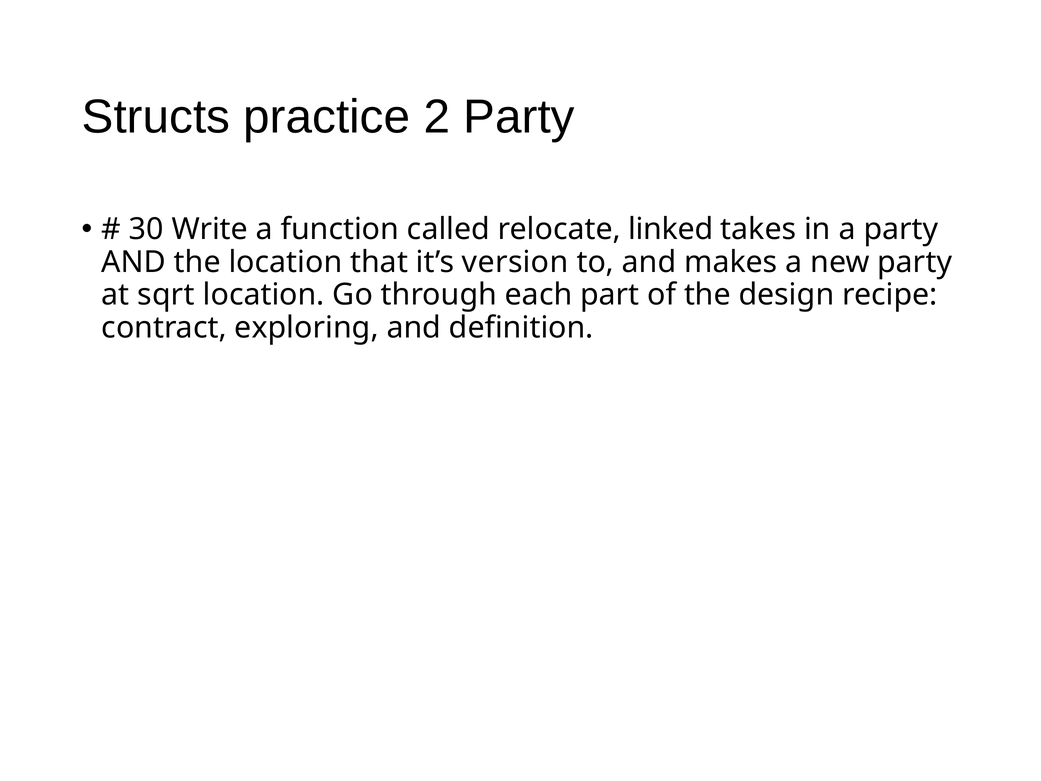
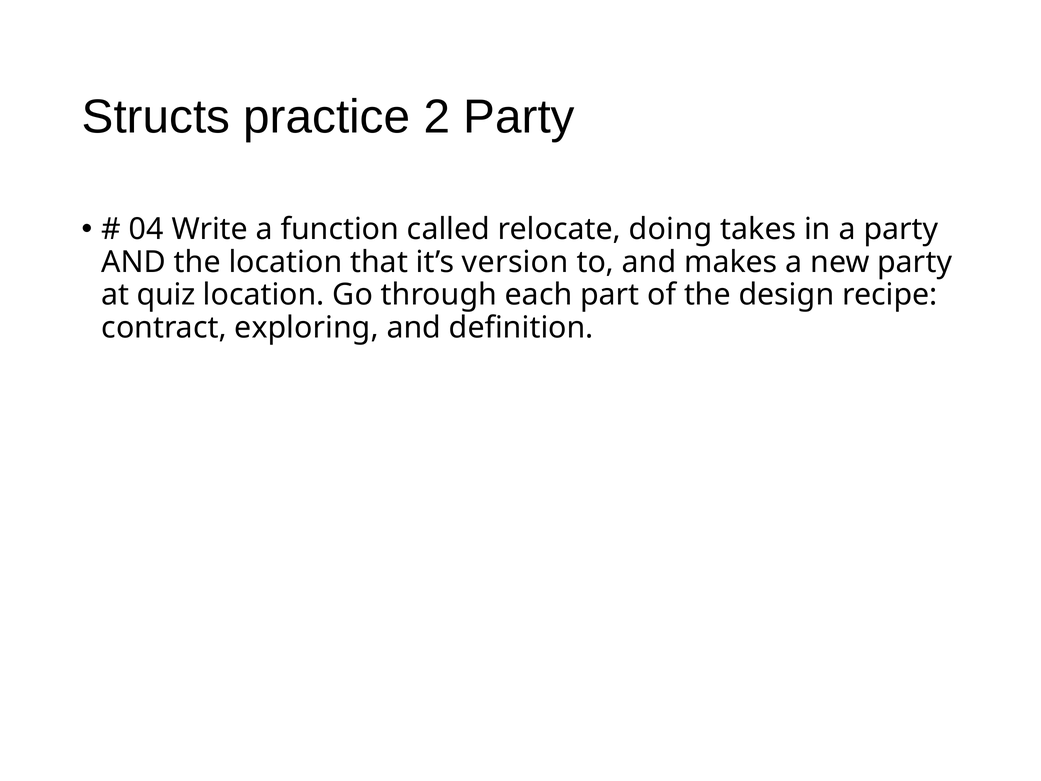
30: 30 -> 04 (146, 229)
linked: linked -> doing (671, 229)
sqrt: sqrt -> quiz (166, 295)
